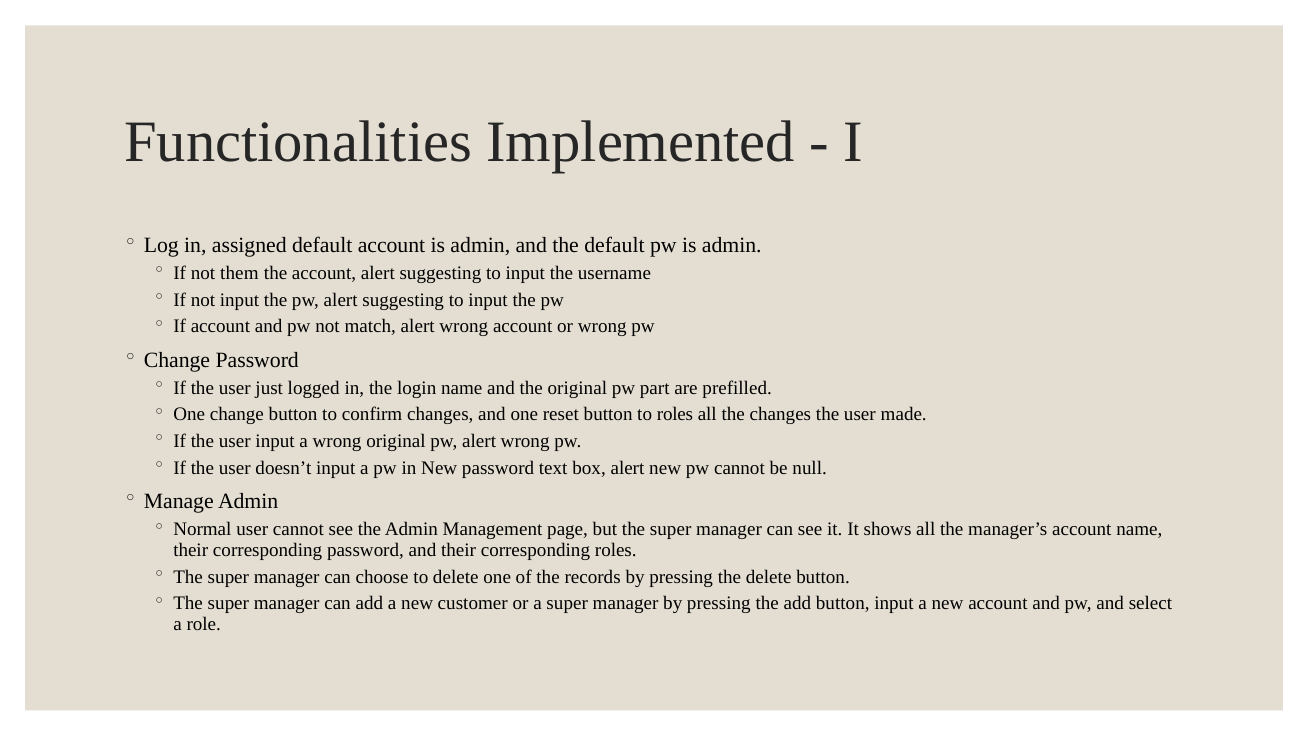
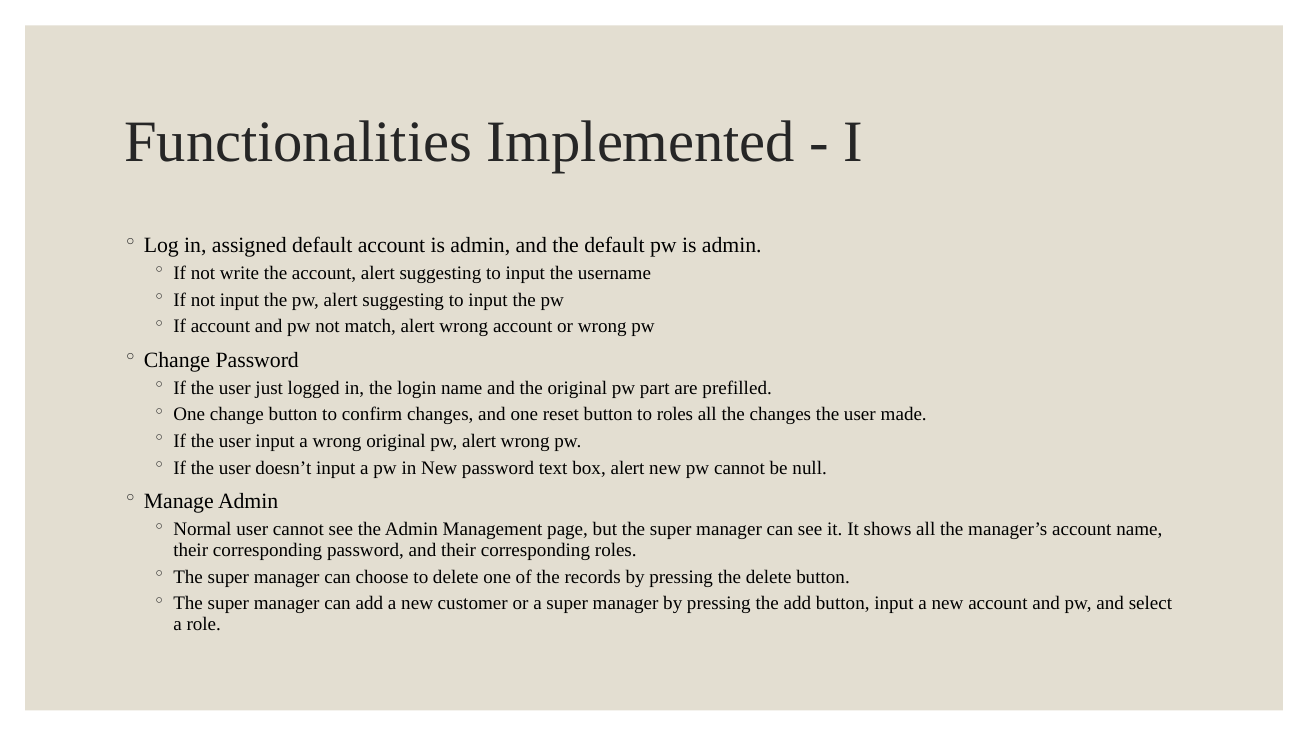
them: them -> write (239, 273)
